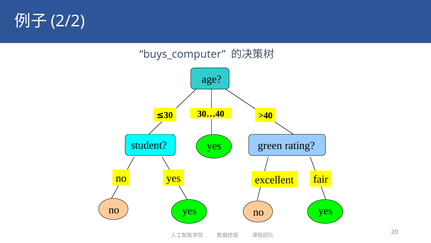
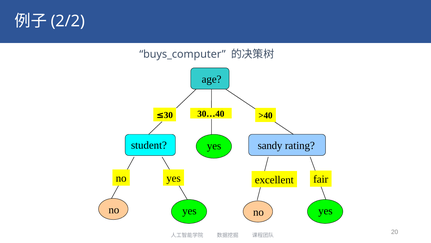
green: green -> sandy (270, 145)
